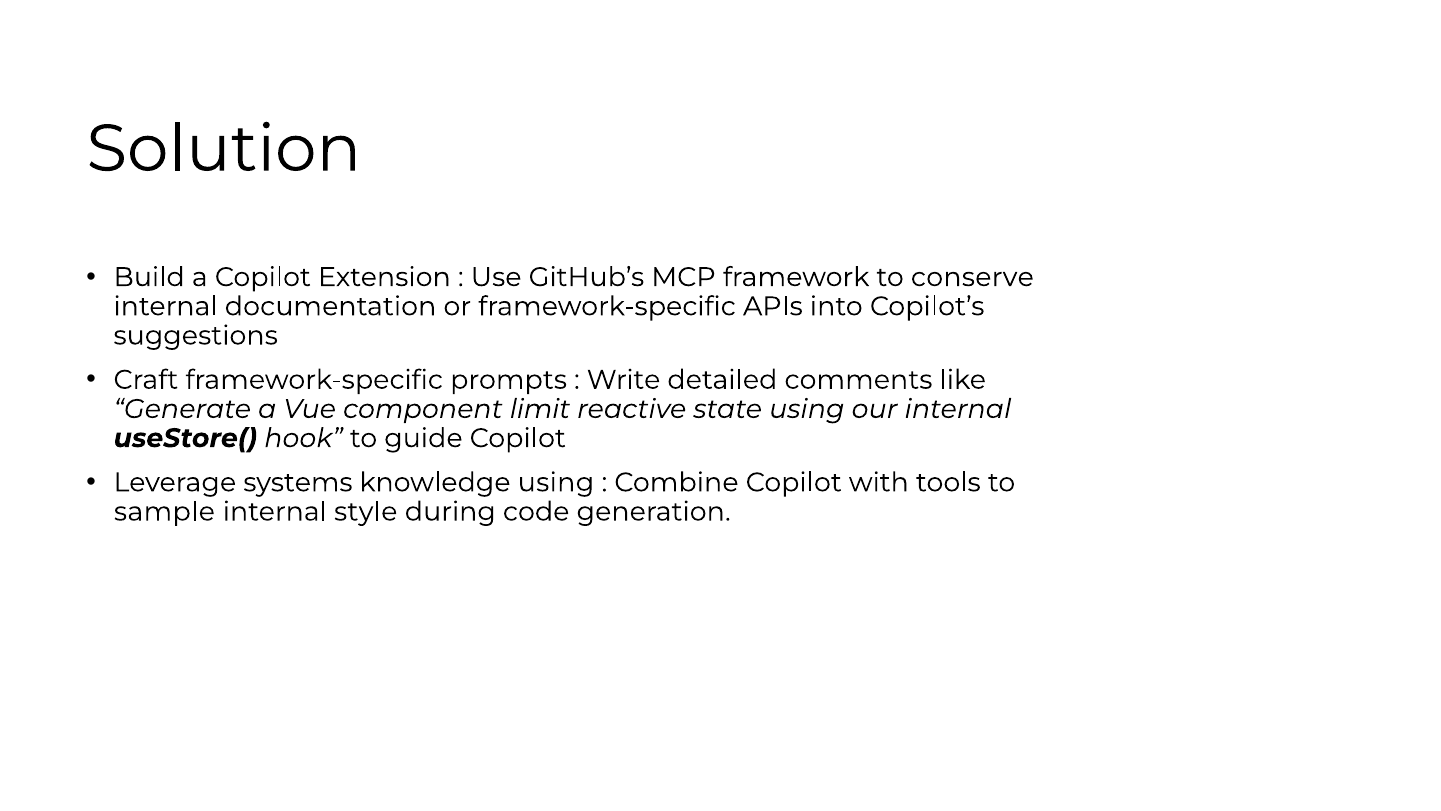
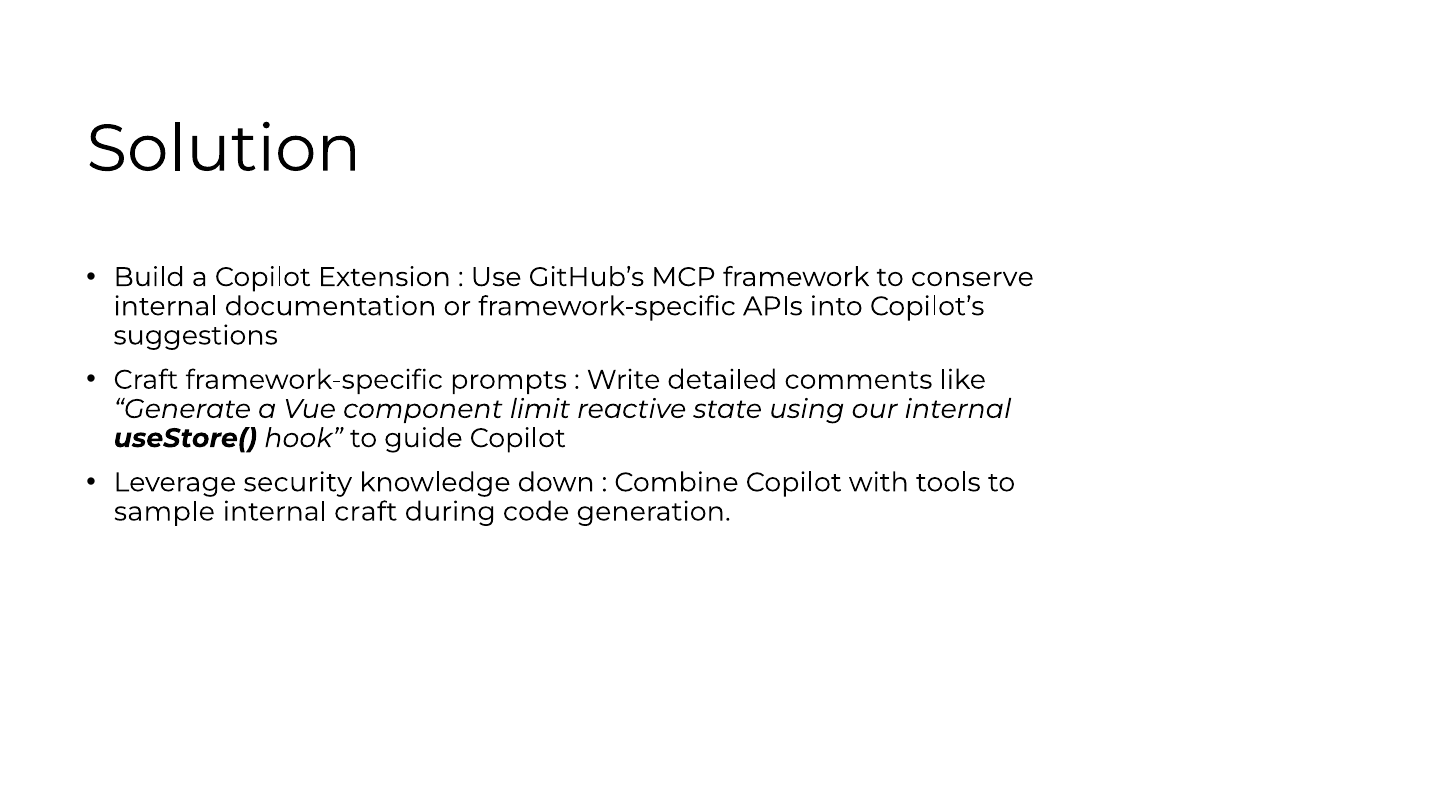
systems: systems -> security (298, 482)
knowledge using: using -> down (556, 482)
internal style: style -> craft (366, 511)
